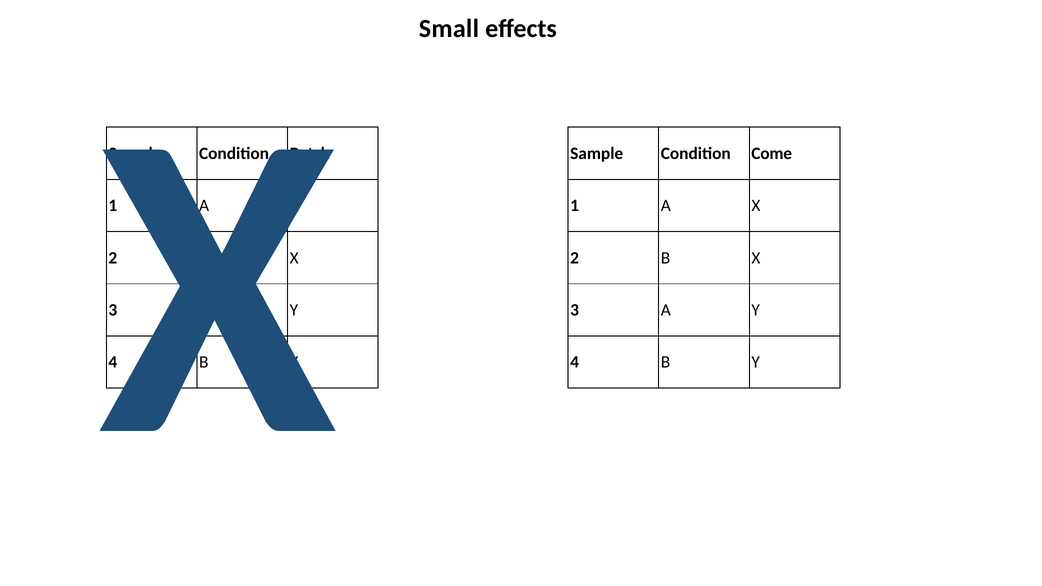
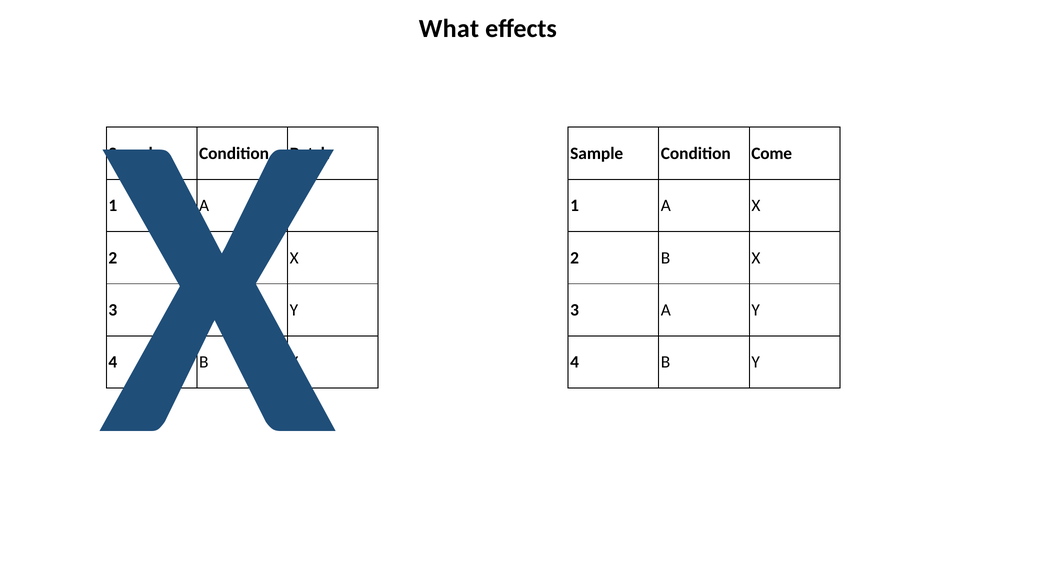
Small: Small -> What (449, 29)
